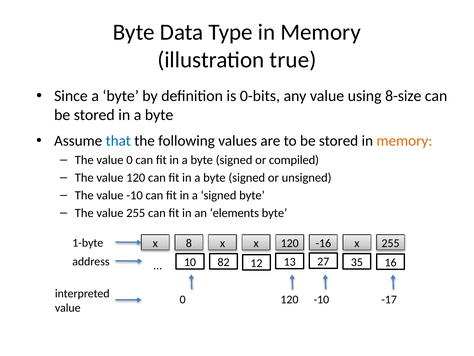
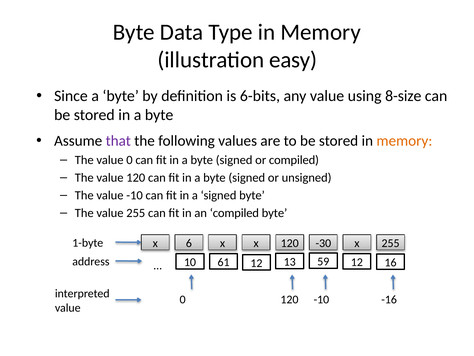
true: true -> easy (293, 60)
0-bits: 0-bits -> 6-bits (260, 96)
that colour: blue -> purple (118, 141)
an elements: elements -> compiled (234, 213)
8: 8 -> 6 (189, 243)
-16: -16 -> -30 (323, 243)
35: 35 -> 12 (357, 262)
82: 82 -> 61 (224, 262)
27: 27 -> 59 (323, 261)
-17: -17 -> -16 (389, 299)
